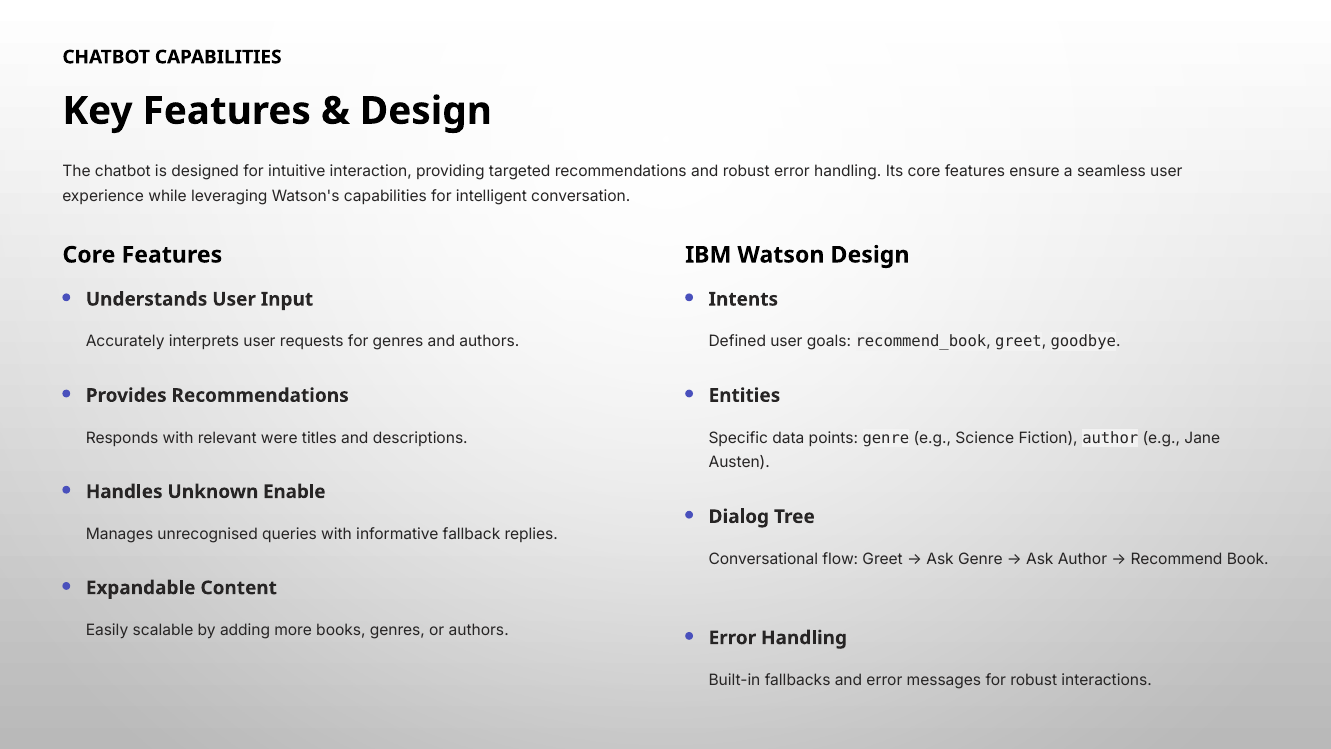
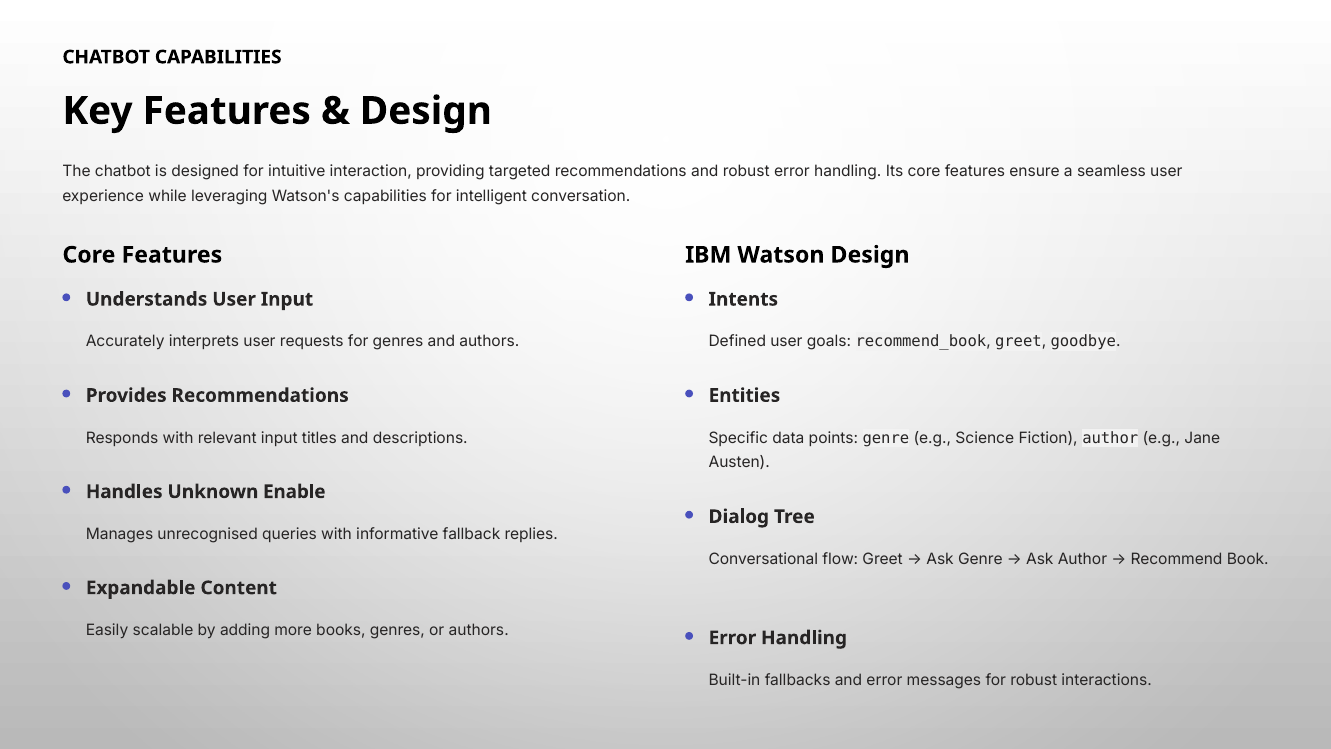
relevant were: were -> input (279, 438)
